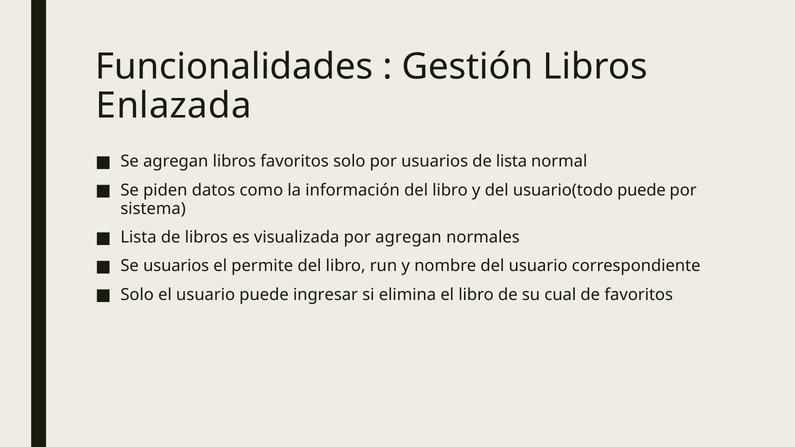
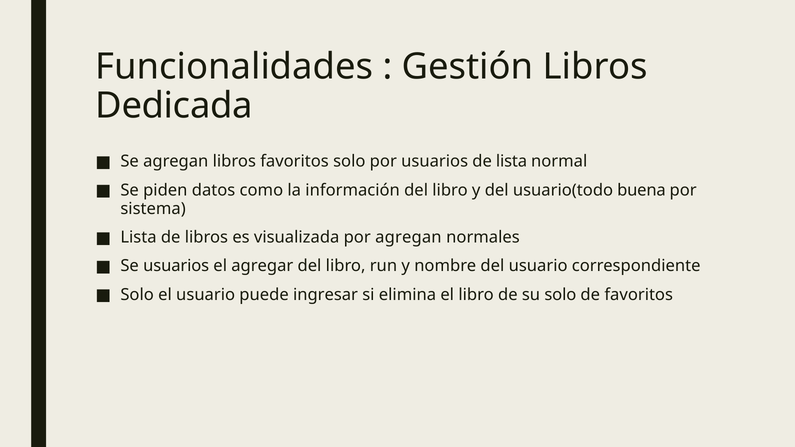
Enlazada: Enlazada -> Dedicada (174, 106)
usuario(todo puede: puede -> buena (641, 190)
permite: permite -> agregar (262, 266)
su cual: cual -> solo (560, 295)
